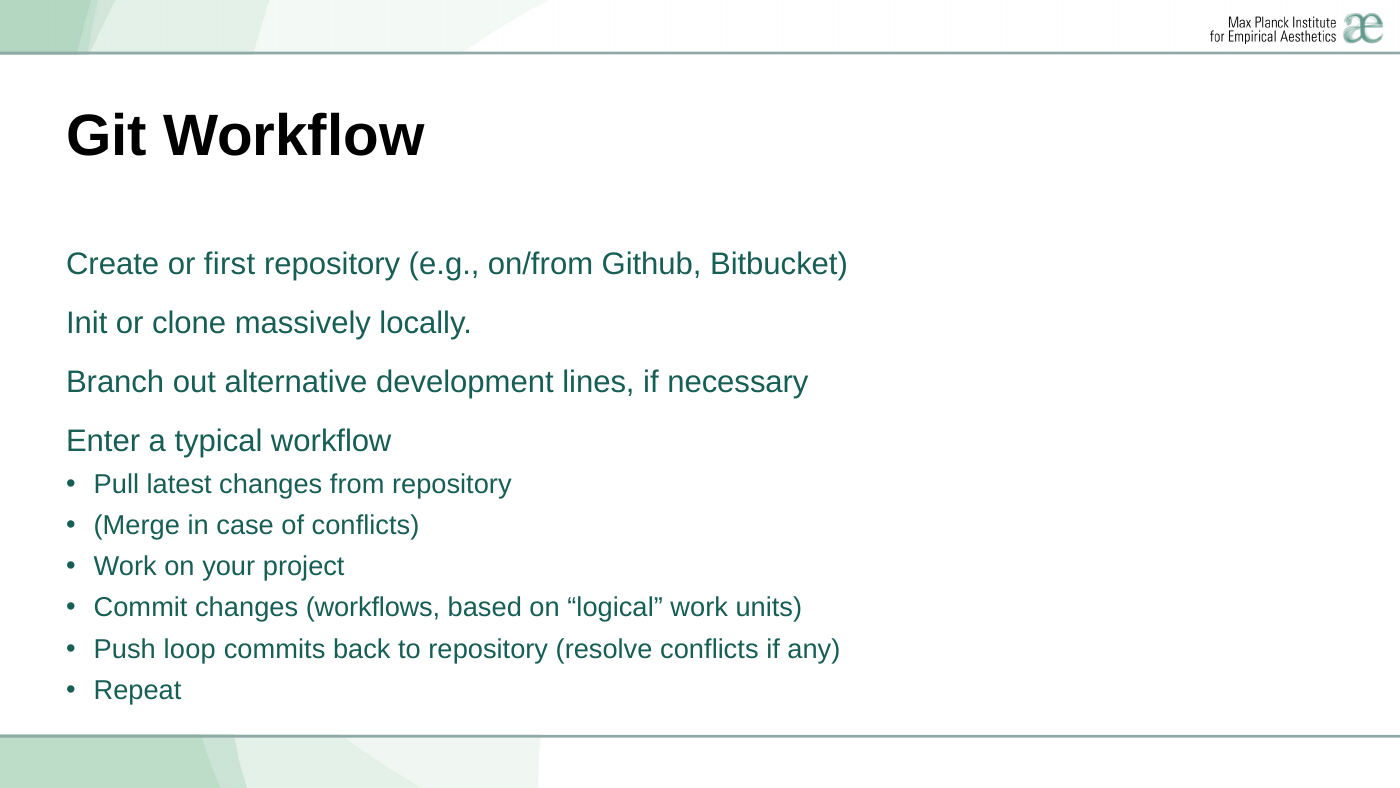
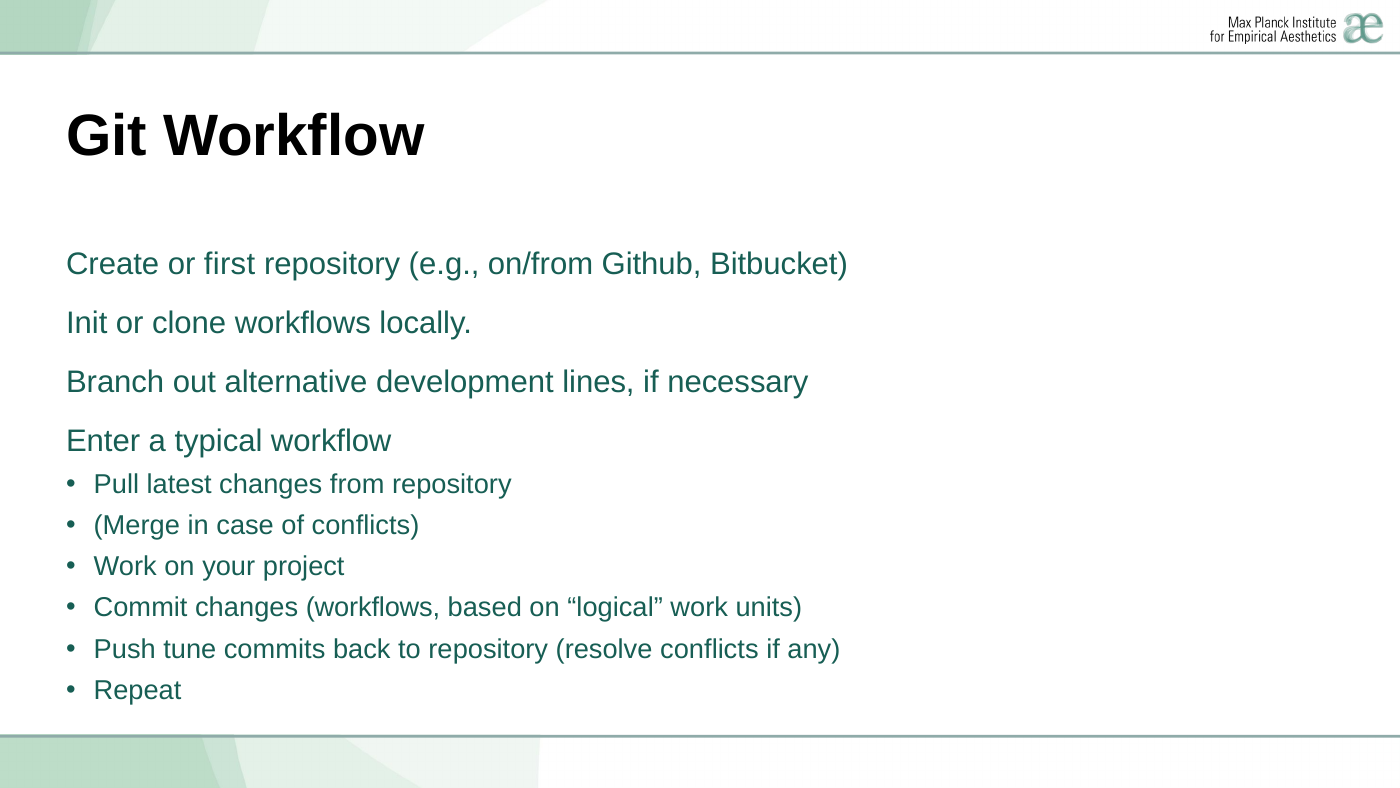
clone massively: massively -> workflows (303, 323)
loop: loop -> tune (190, 649)
